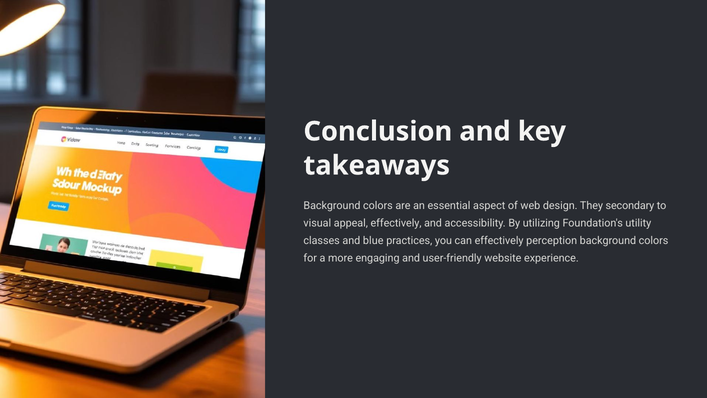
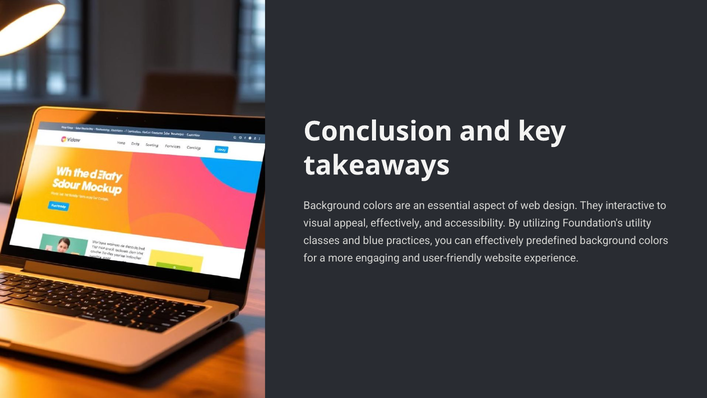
secondary: secondary -> interactive (630, 206)
perception: perception -> predefined (552, 241)
